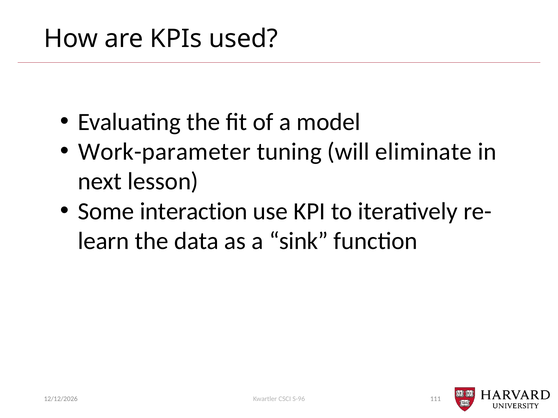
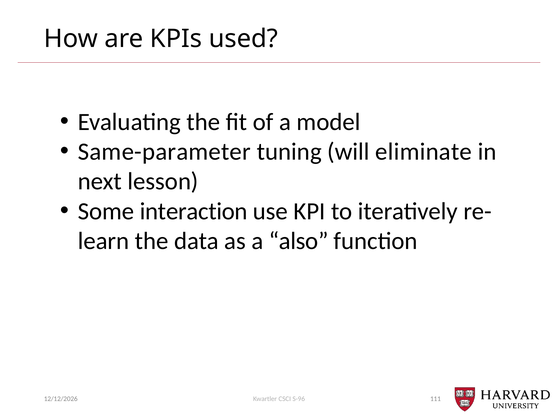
Work-parameter: Work-parameter -> Same-parameter (164, 152)
sink: sink -> also (299, 241)
